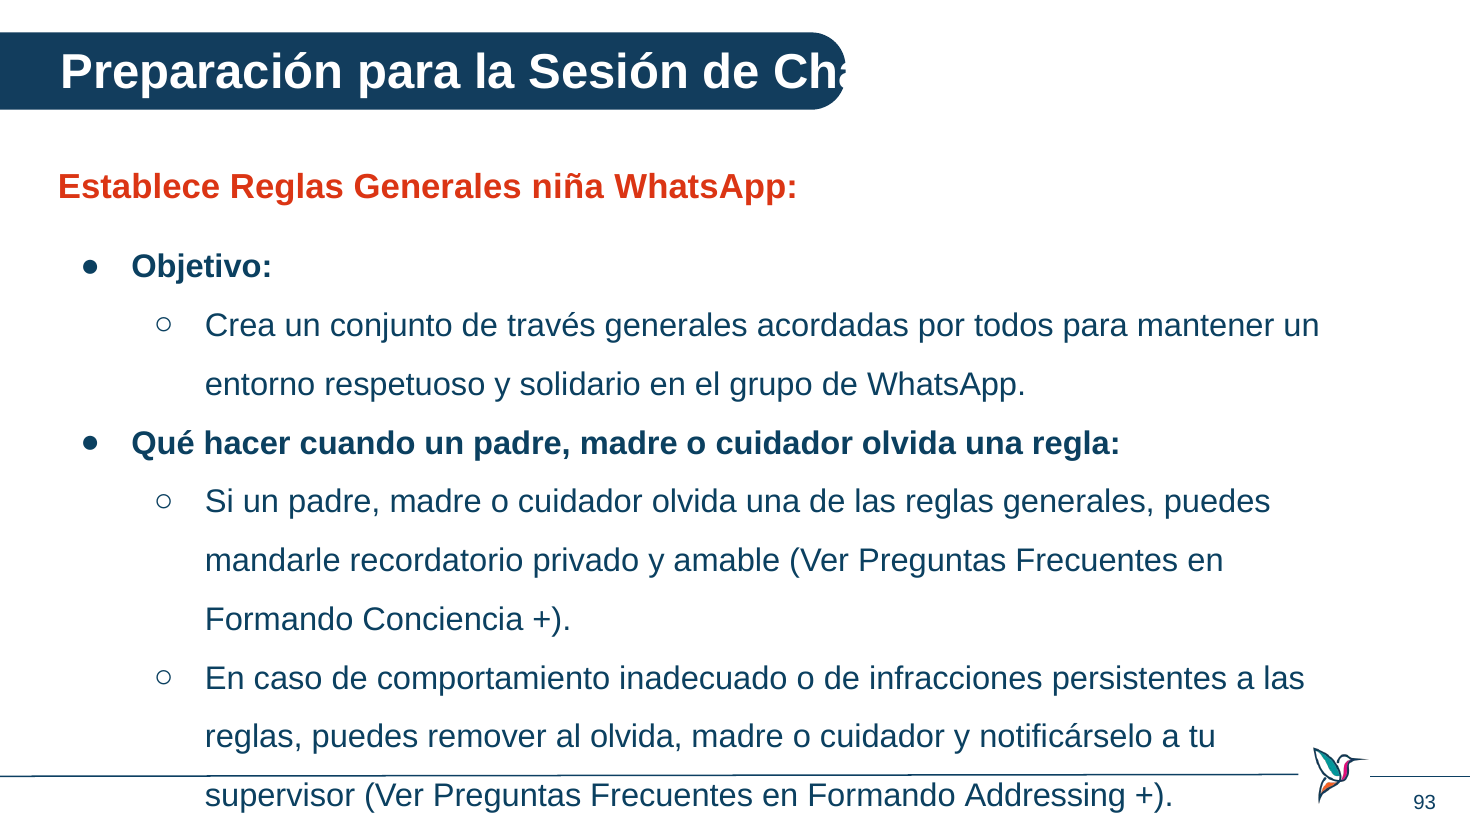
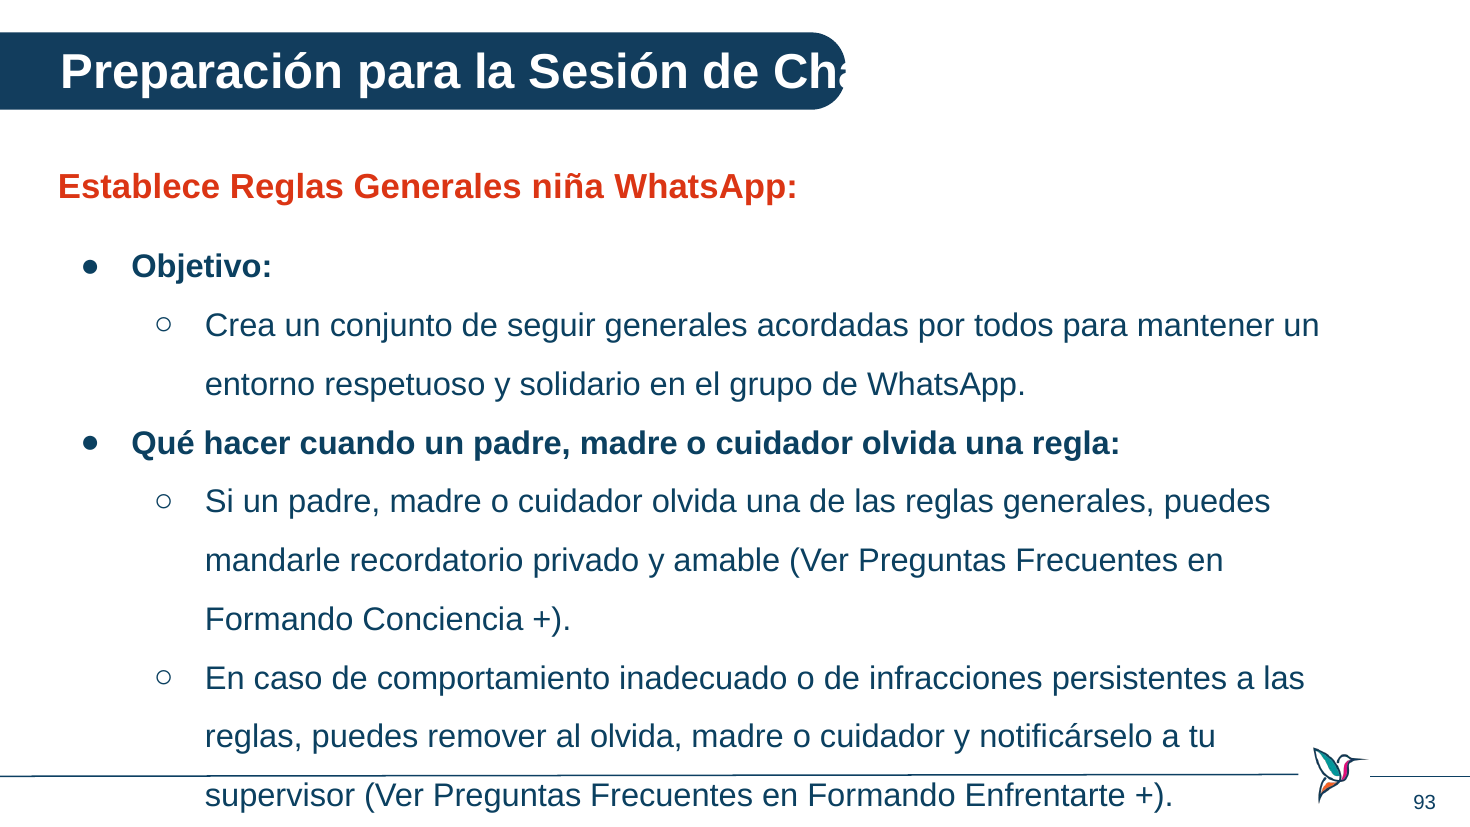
través: través -> seguir (551, 326)
Addressing: Addressing -> Enfrentarte (1045, 796)
